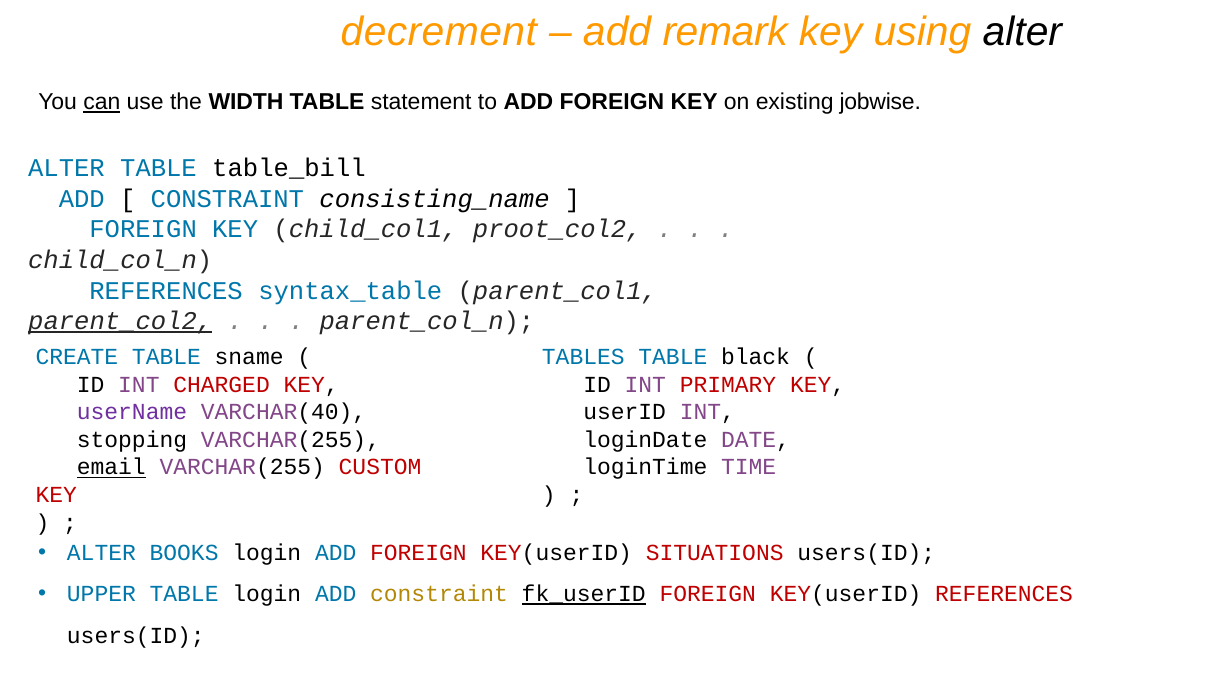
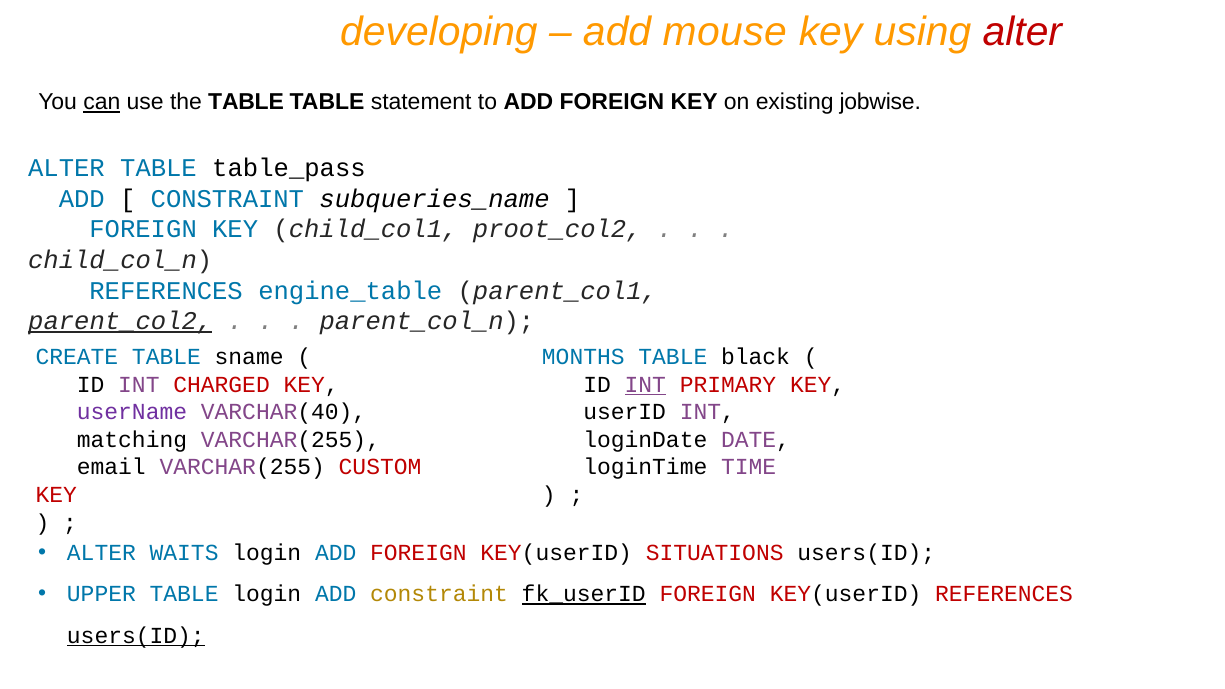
decrement: decrement -> developing (439, 32)
remark: remark -> mouse (725, 32)
alter colour: black -> red (1022, 32)
the WIDTH: WIDTH -> TABLE (246, 102)
table_bill: table_bill -> table_pass (289, 168)
consisting_name: consisting_name -> subqueries_name (435, 199)
syntax_table: syntax_table -> engine_table (350, 291)
TABLES: TABLES -> MONTHS (583, 357)
INT underline: none -> present (645, 385)
stopping: stopping -> matching (132, 440)
email underline: present -> none (111, 467)
BOOKS: BOOKS -> WAITS (184, 553)
users(ID underline: none -> present (136, 636)
